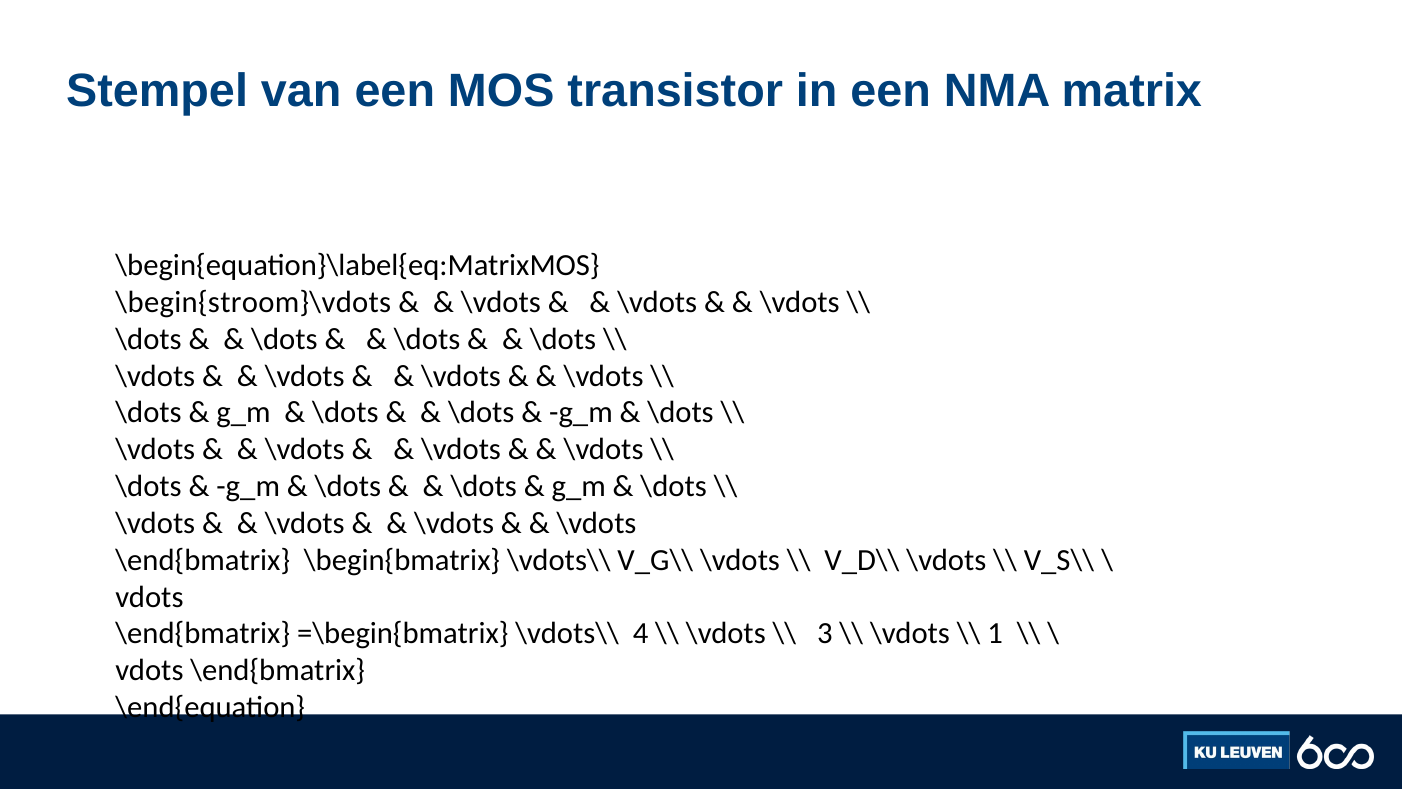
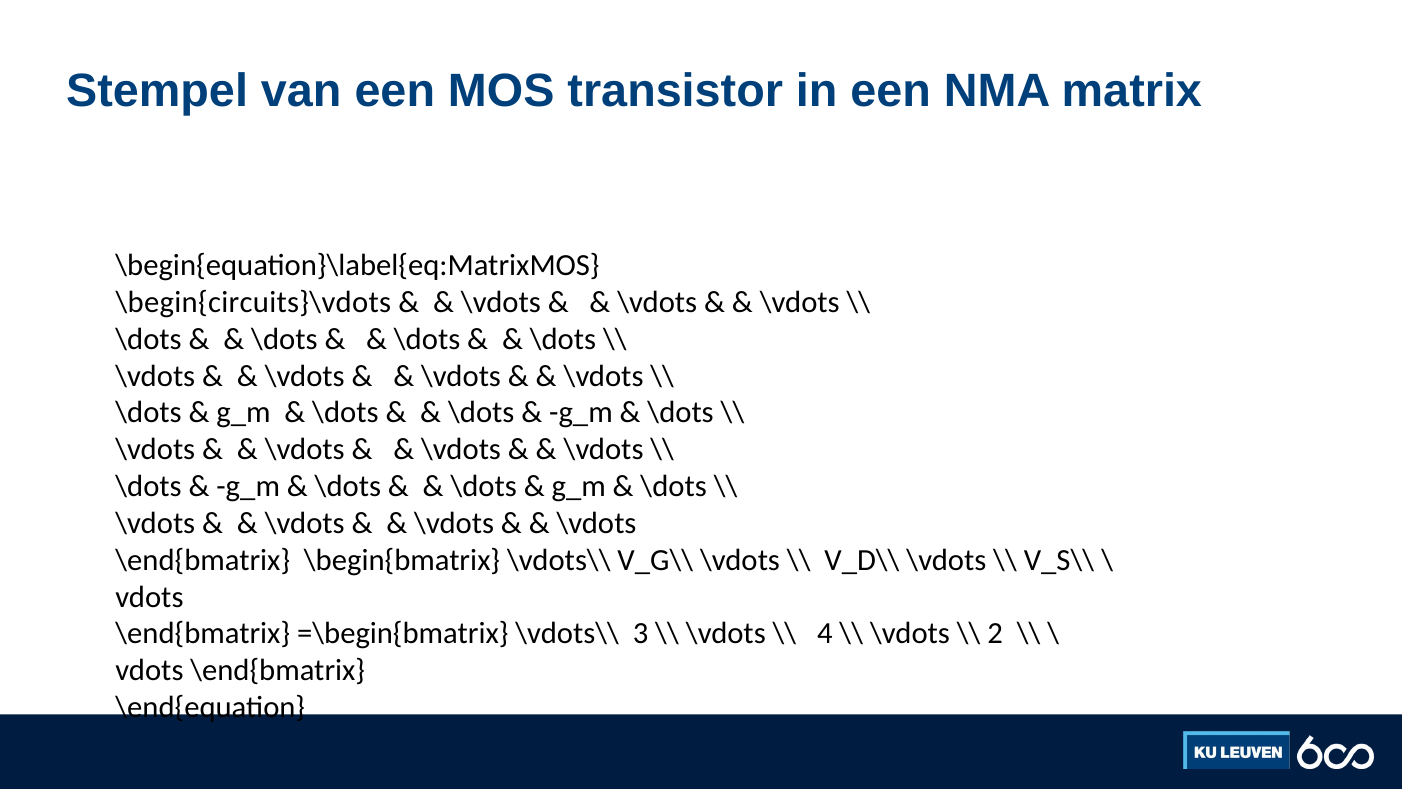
\begin{stroom}\vdots: \begin{stroom}\vdots -> \begin{circuits}\vdots (253, 302)
4: 4 -> 3 (641, 633)
3: 3 -> 4 (825, 633)
1: 1 -> 2 (995, 633)
